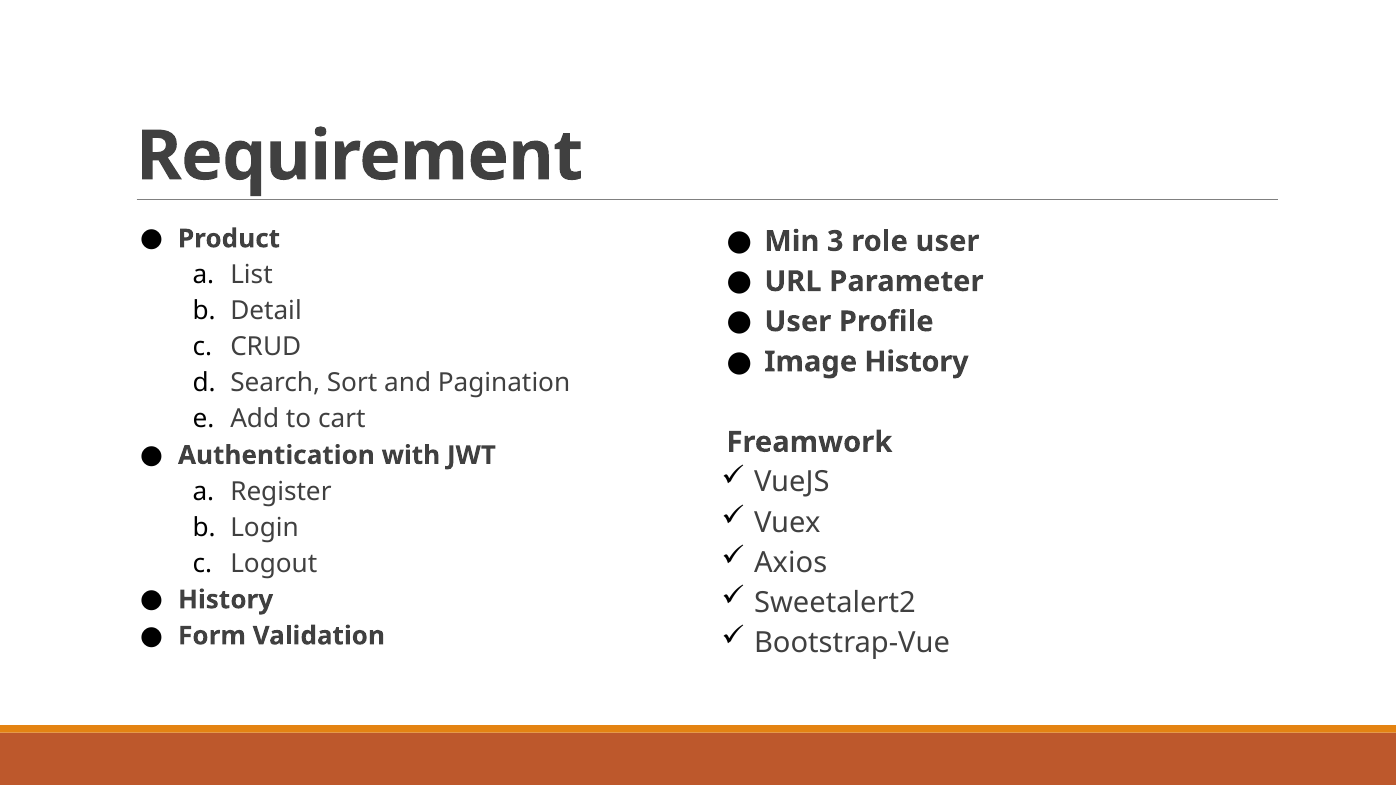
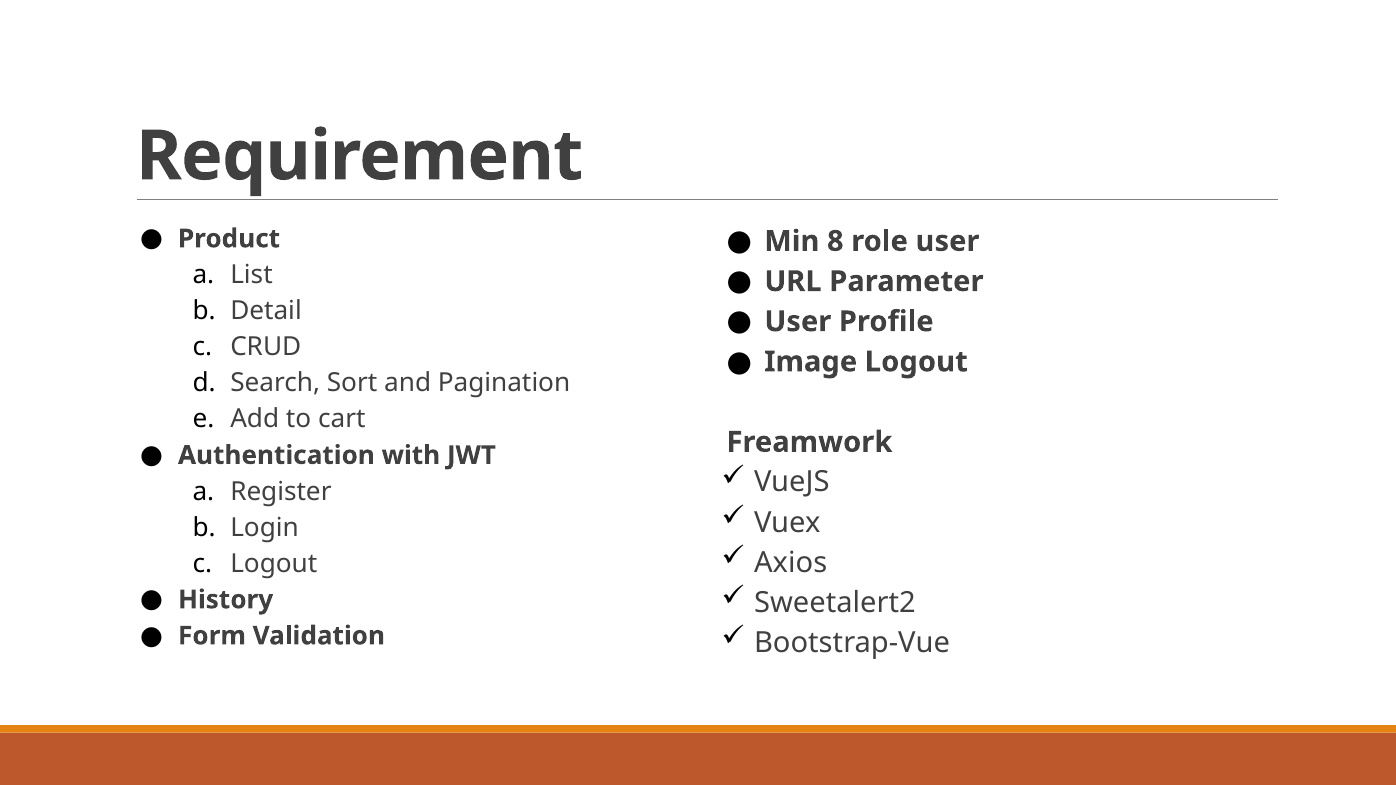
3: 3 -> 8 (835, 241)
Image History: History -> Logout (916, 362)
